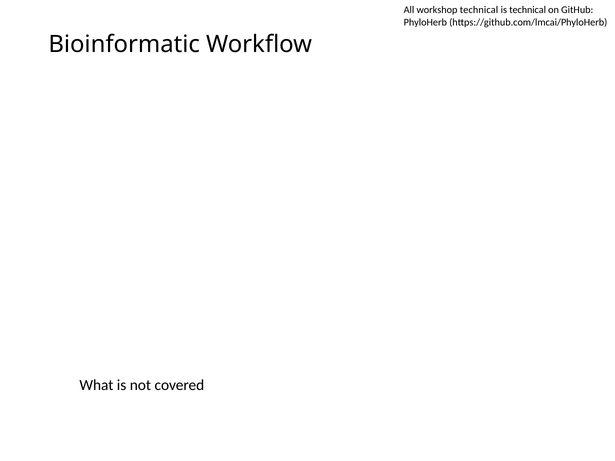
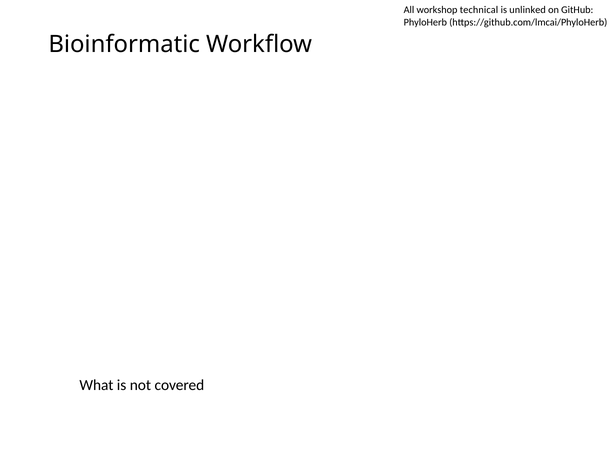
is technical: technical -> unlinked (528, 10)
